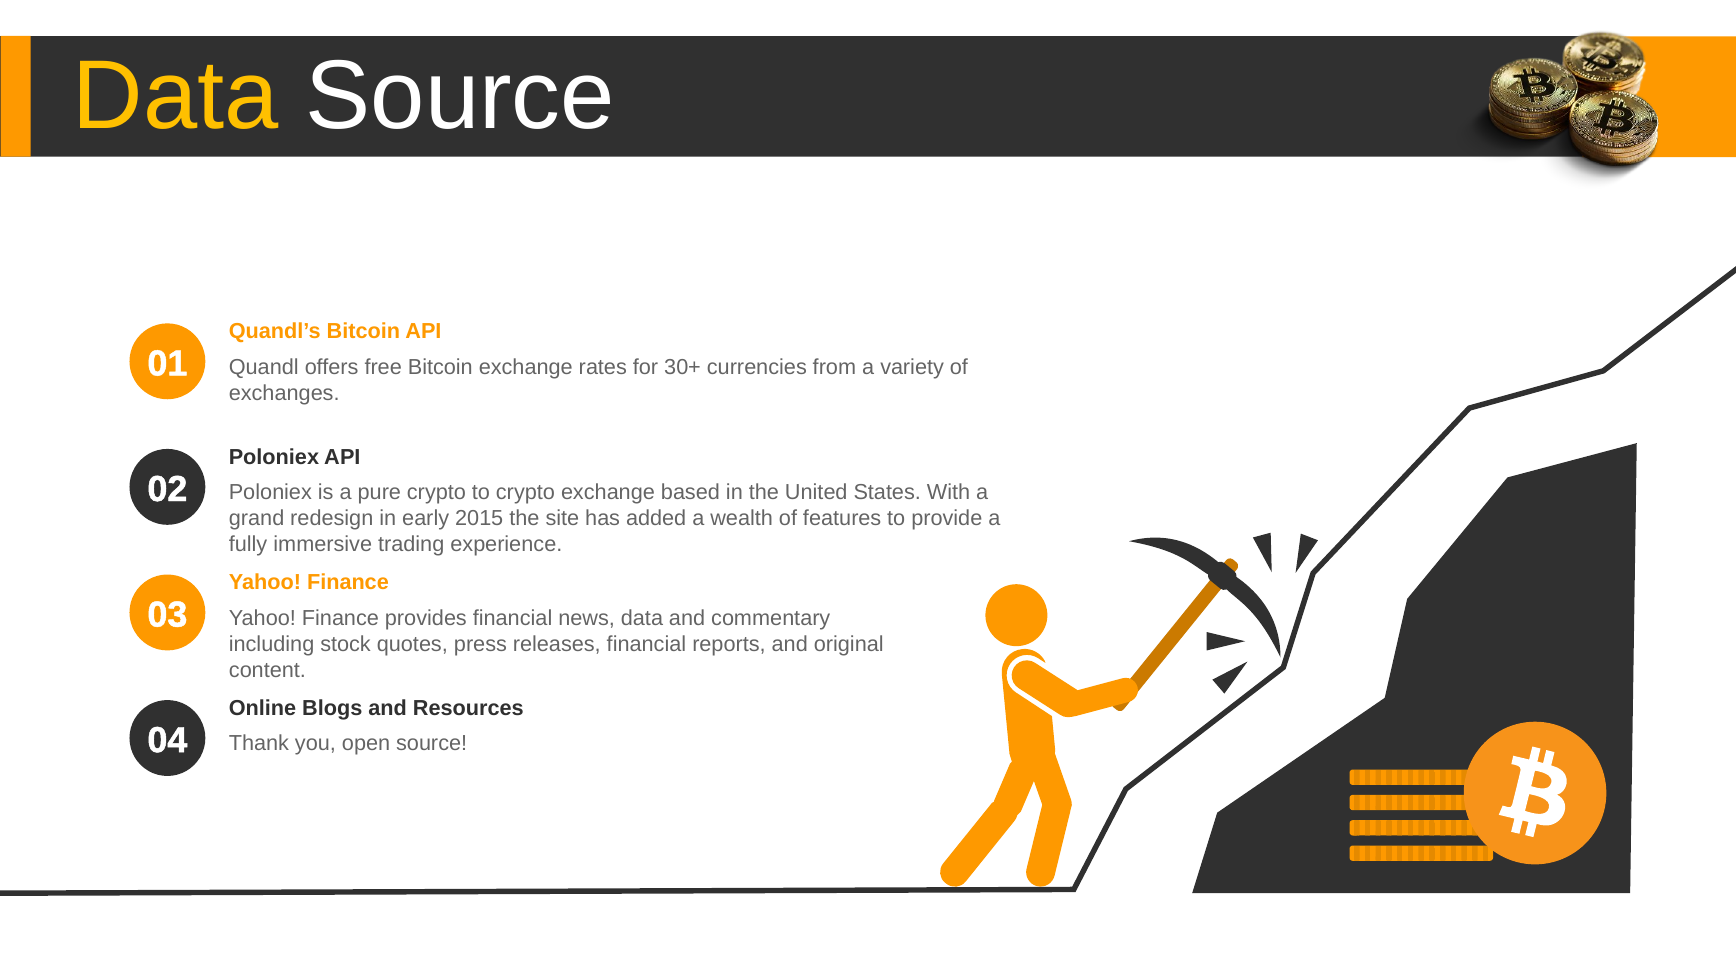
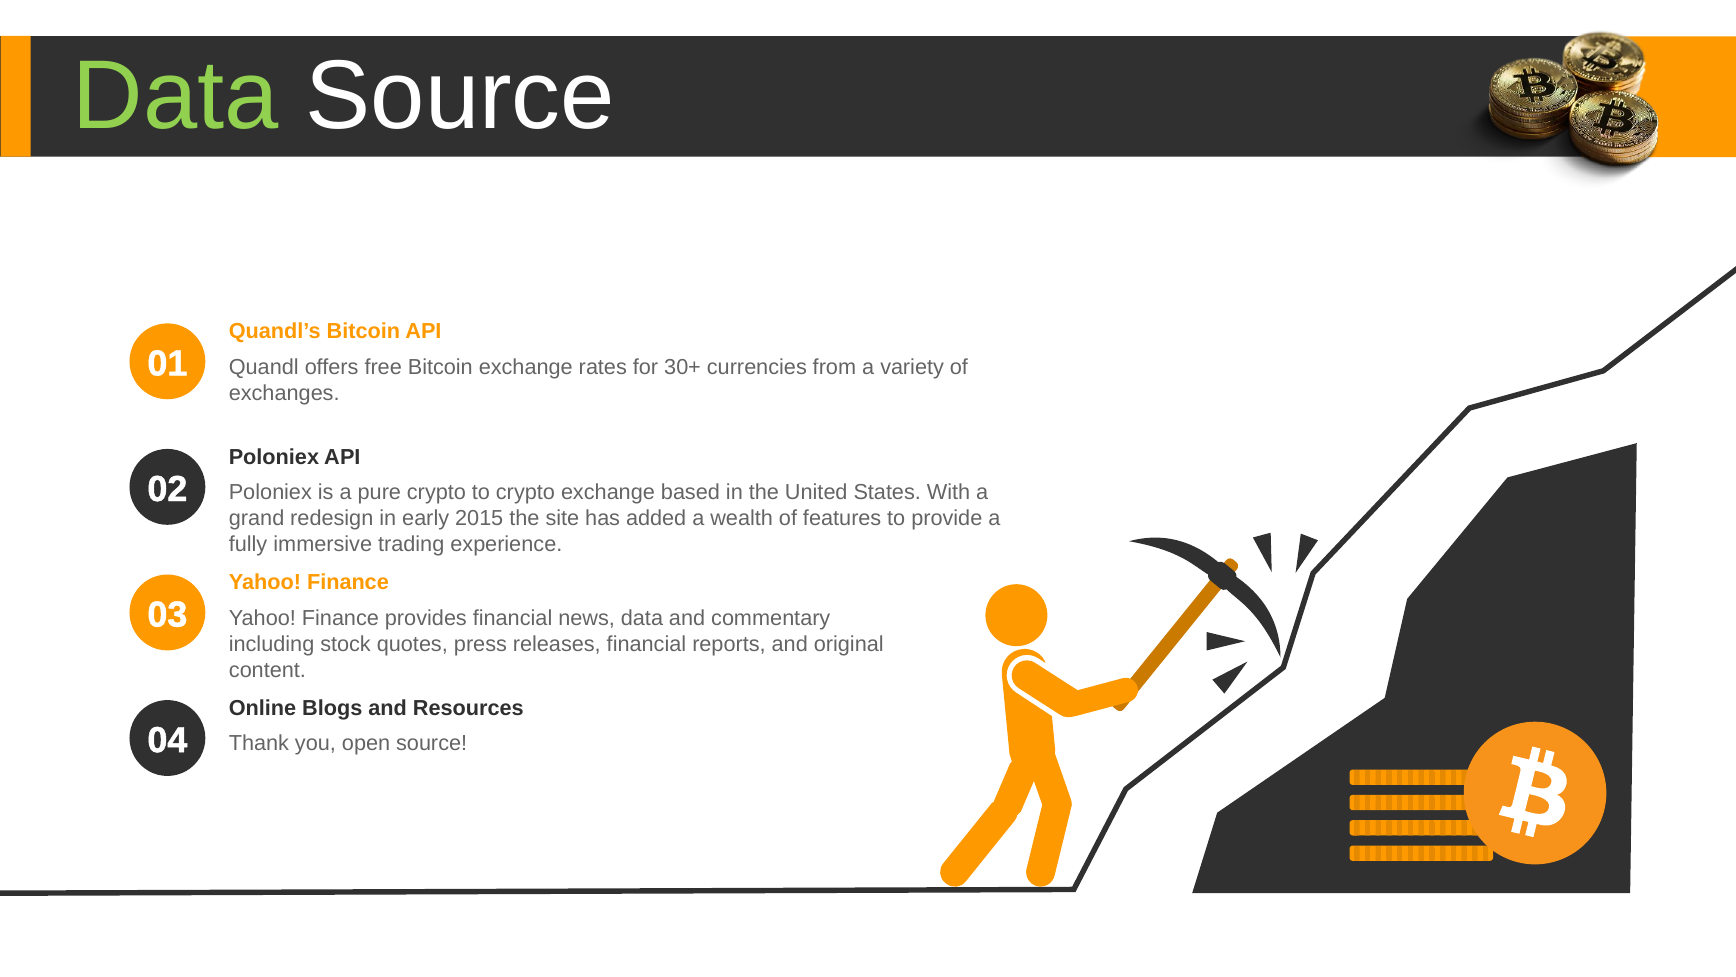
Data colour: yellow -> light green (176, 96)
